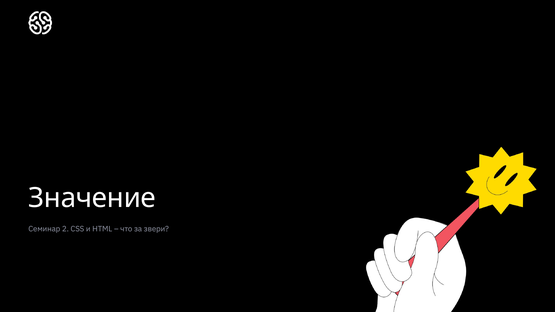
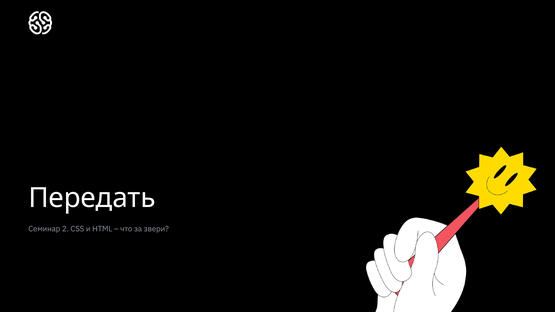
Значение: Значение -> Передать (92, 198)
